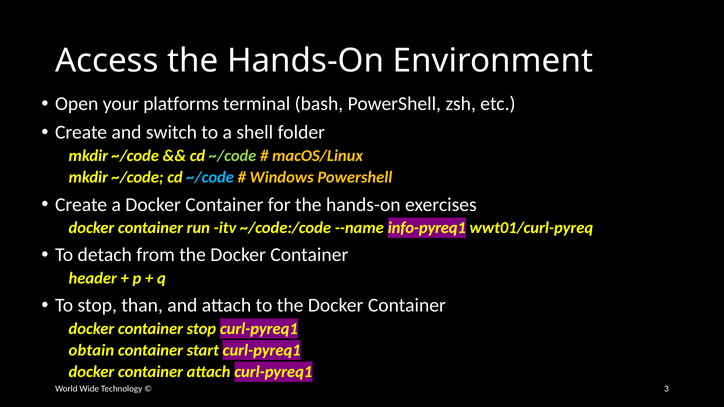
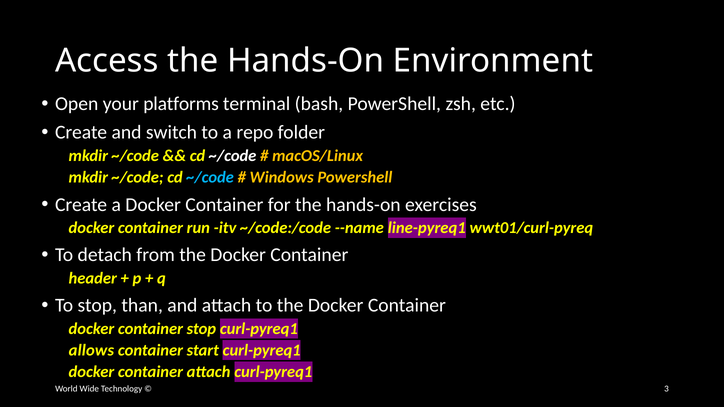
shell: shell -> repo (255, 133)
~/code colour: light green -> white (233, 156)
info-pyreq1: info-pyreq1 -> line-pyreq1 (427, 228)
obtain: obtain -> allows (91, 350)
